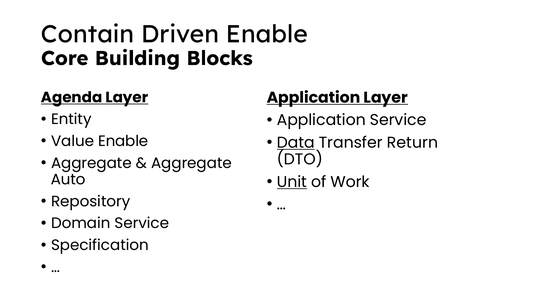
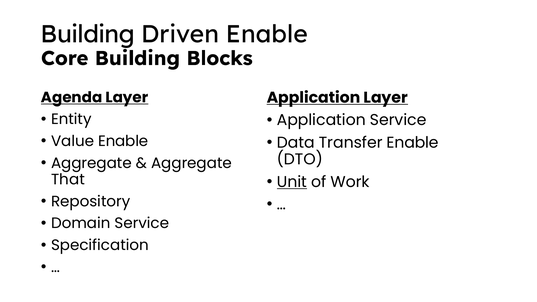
Contain: Contain -> Building (88, 34)
Data underline: present -> none (296, 143)
Transfer Return: Return -> Enable (413, 143)
Auto: Auto -> That (68, 179)
